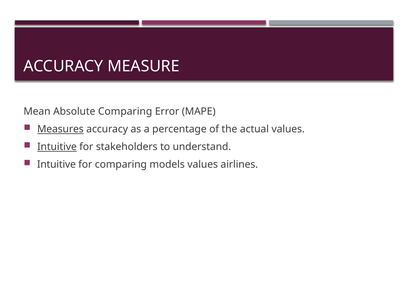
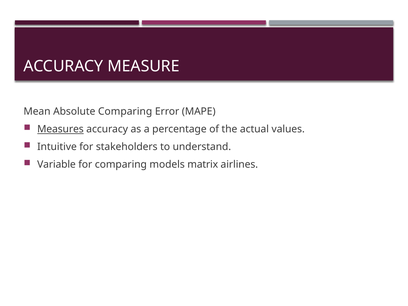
Intuitive underline: present -> none (57, 147)
Intuitive: Intuitive -> Variable (56, 165)
models values: values -> matrix (203, 165)
